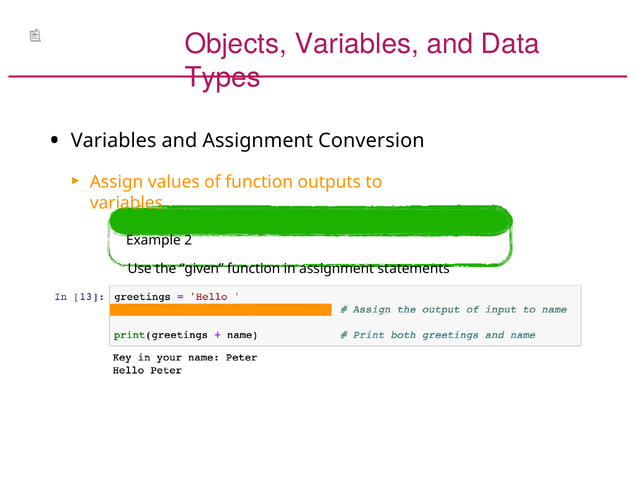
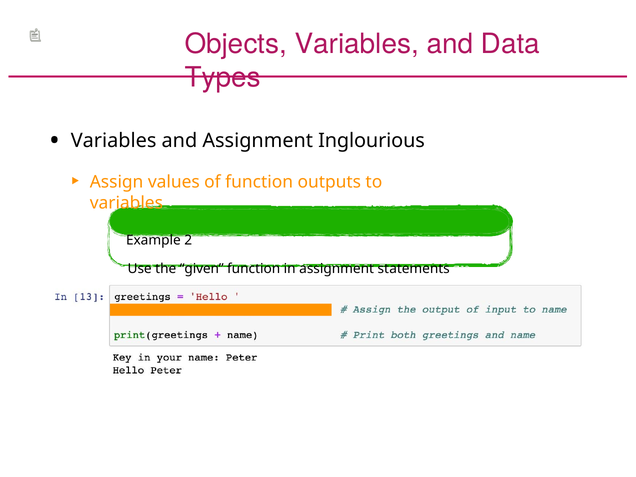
Conversion: Conversion -> Inglourious (372, 141)
